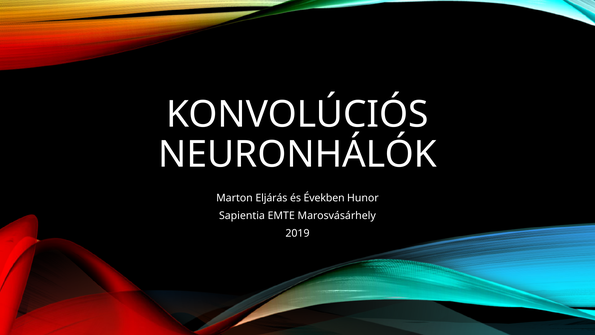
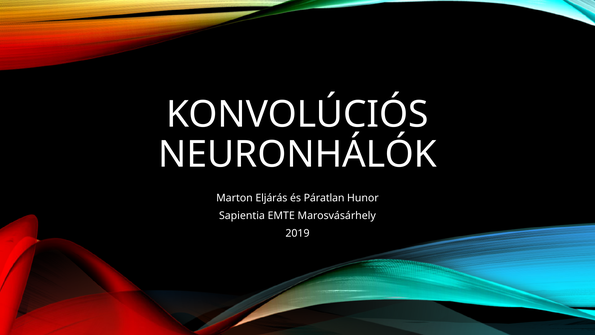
Években: Években -> Páratlan (324, 198)
